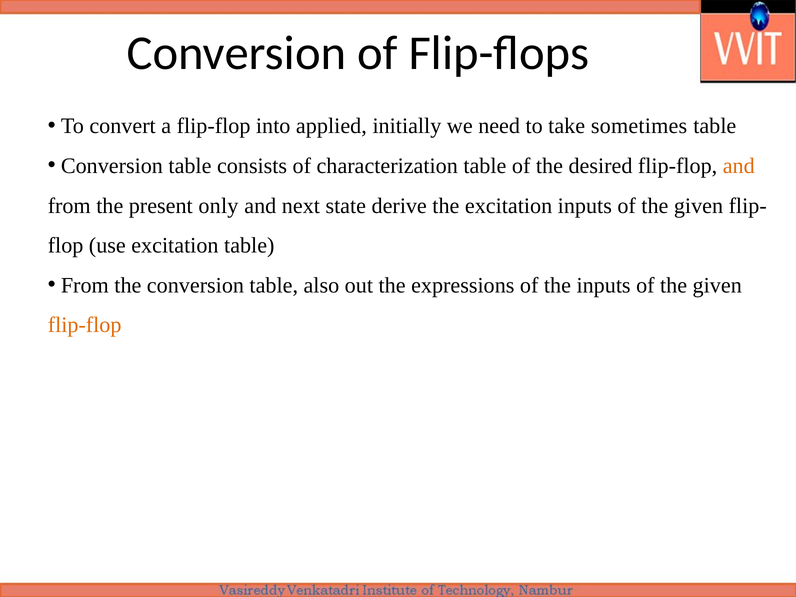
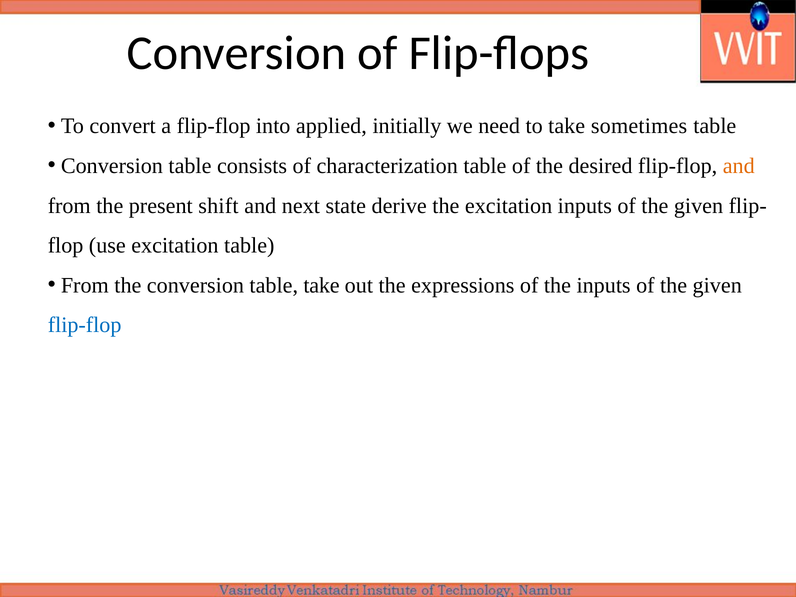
only: only -> shift (218, 206)
table also: also -> take (321, 285)
flip-flop colour: orange -> blue (85, 325)
